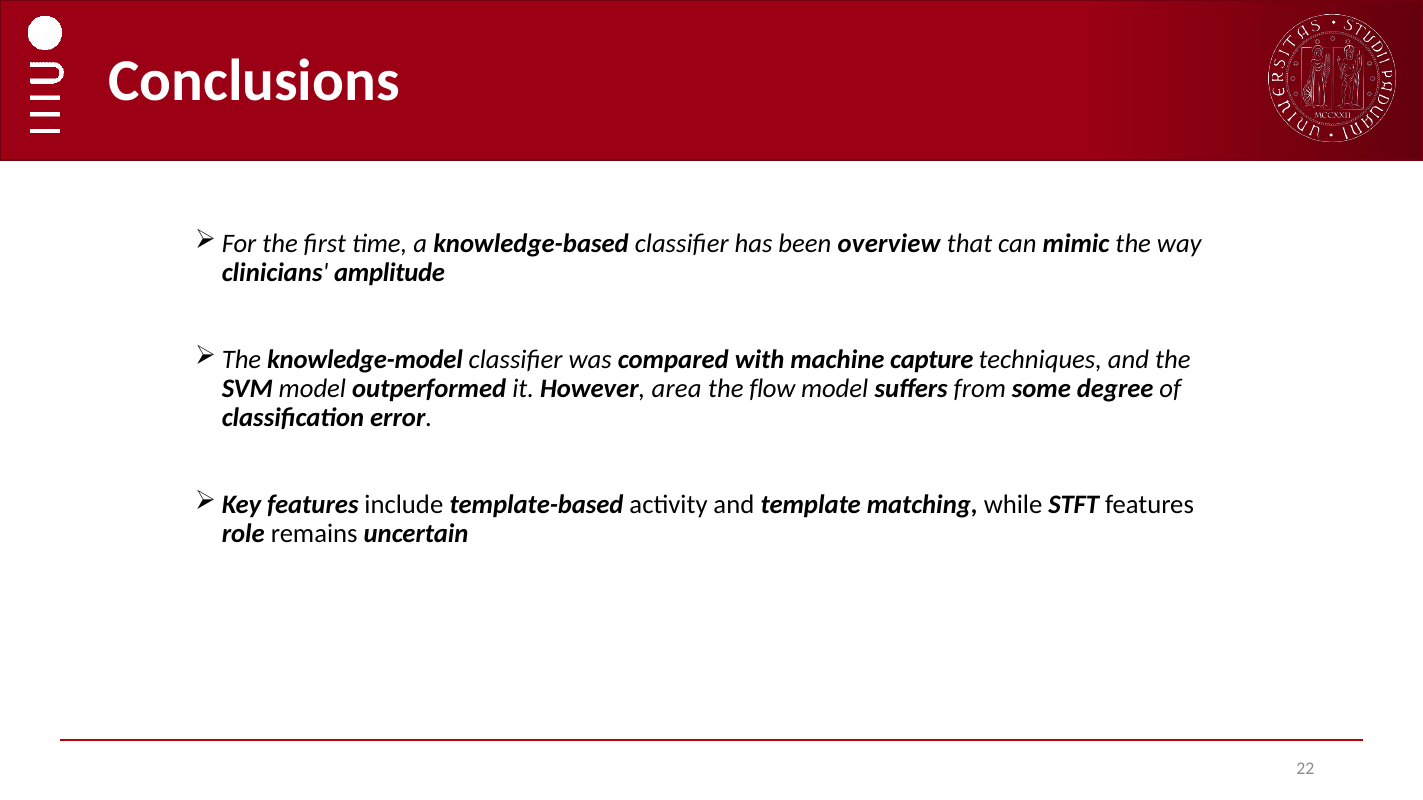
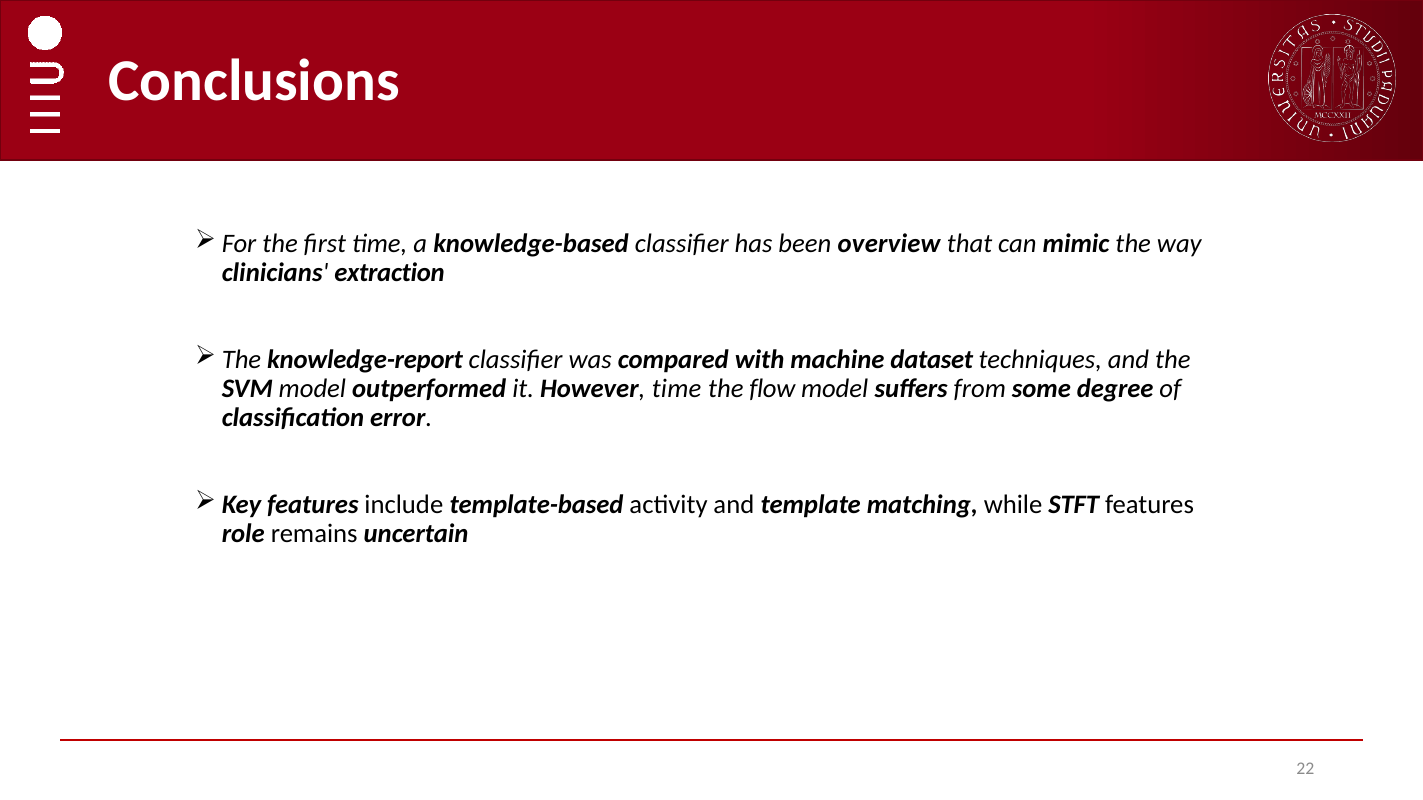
amplitude: amplitude -> extraction (390, 273)
knowledge-model: knowledge-model -> knowledge-report (365, 360)
capture: capture -> dataset (932, 360)
However area: area -> time (677, 389)
